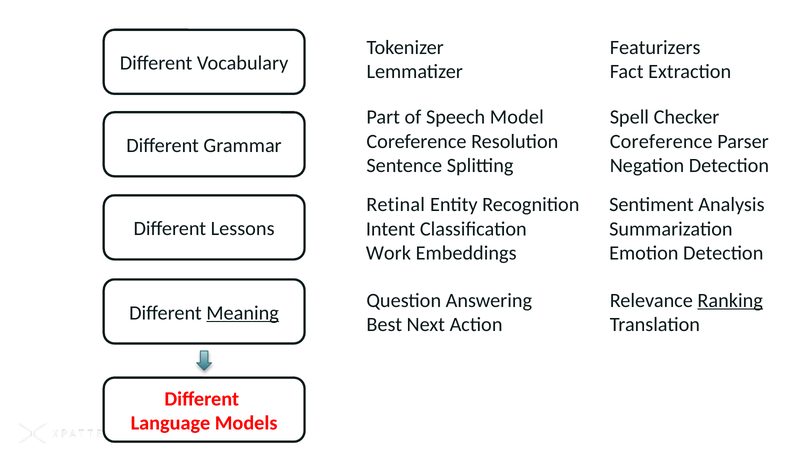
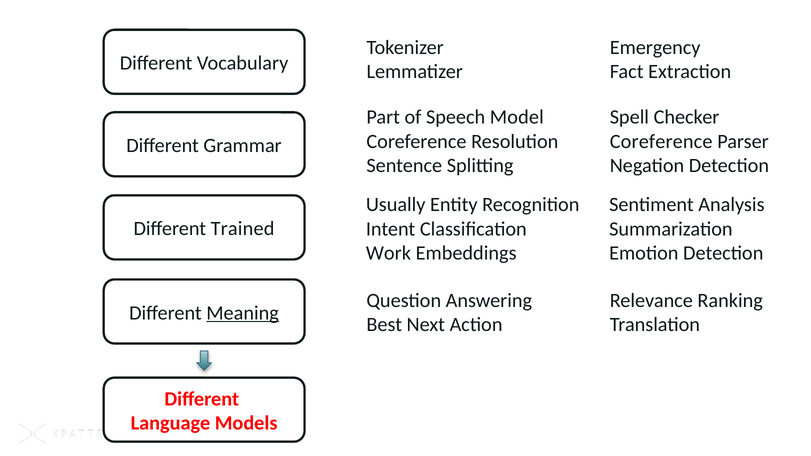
Featurizers: Featurizers -> Emergency (655, 47)
Retinal: Retinal -> Usually (396, 205)
Lessons: Lessons -> Trained (243, 229)
Ranking underline: present -> none (730, 301)
